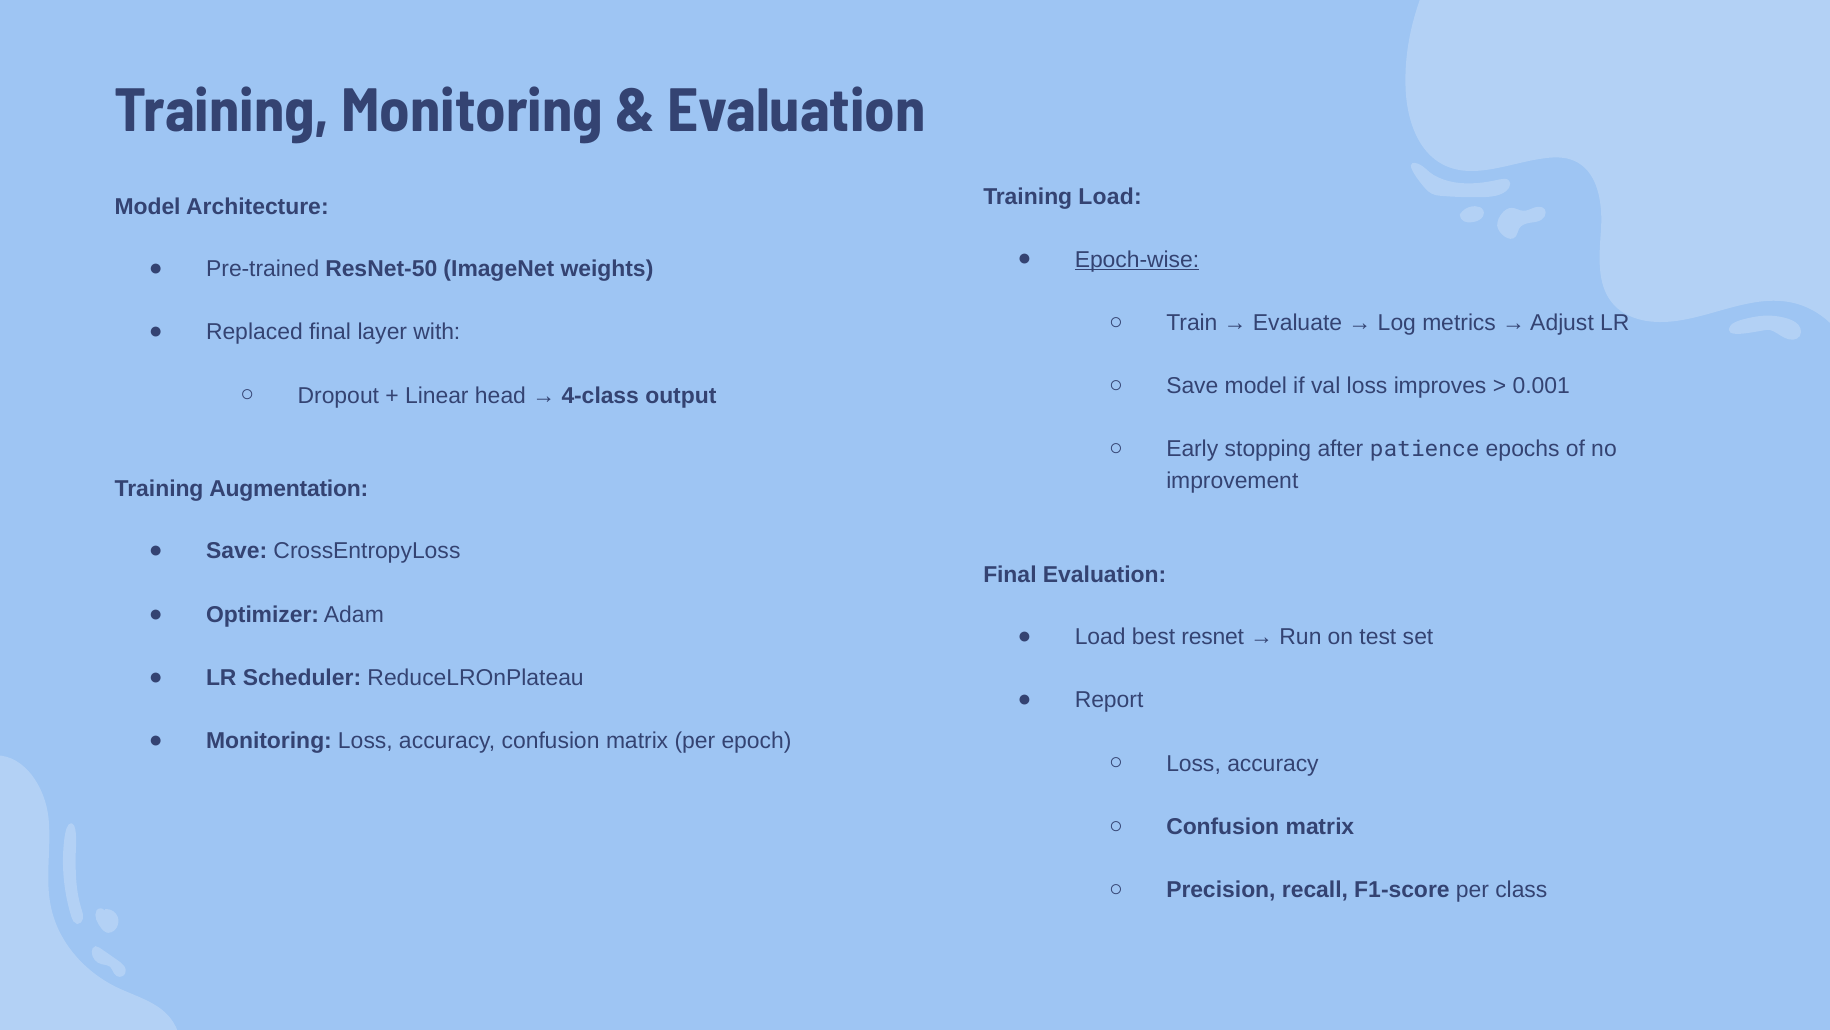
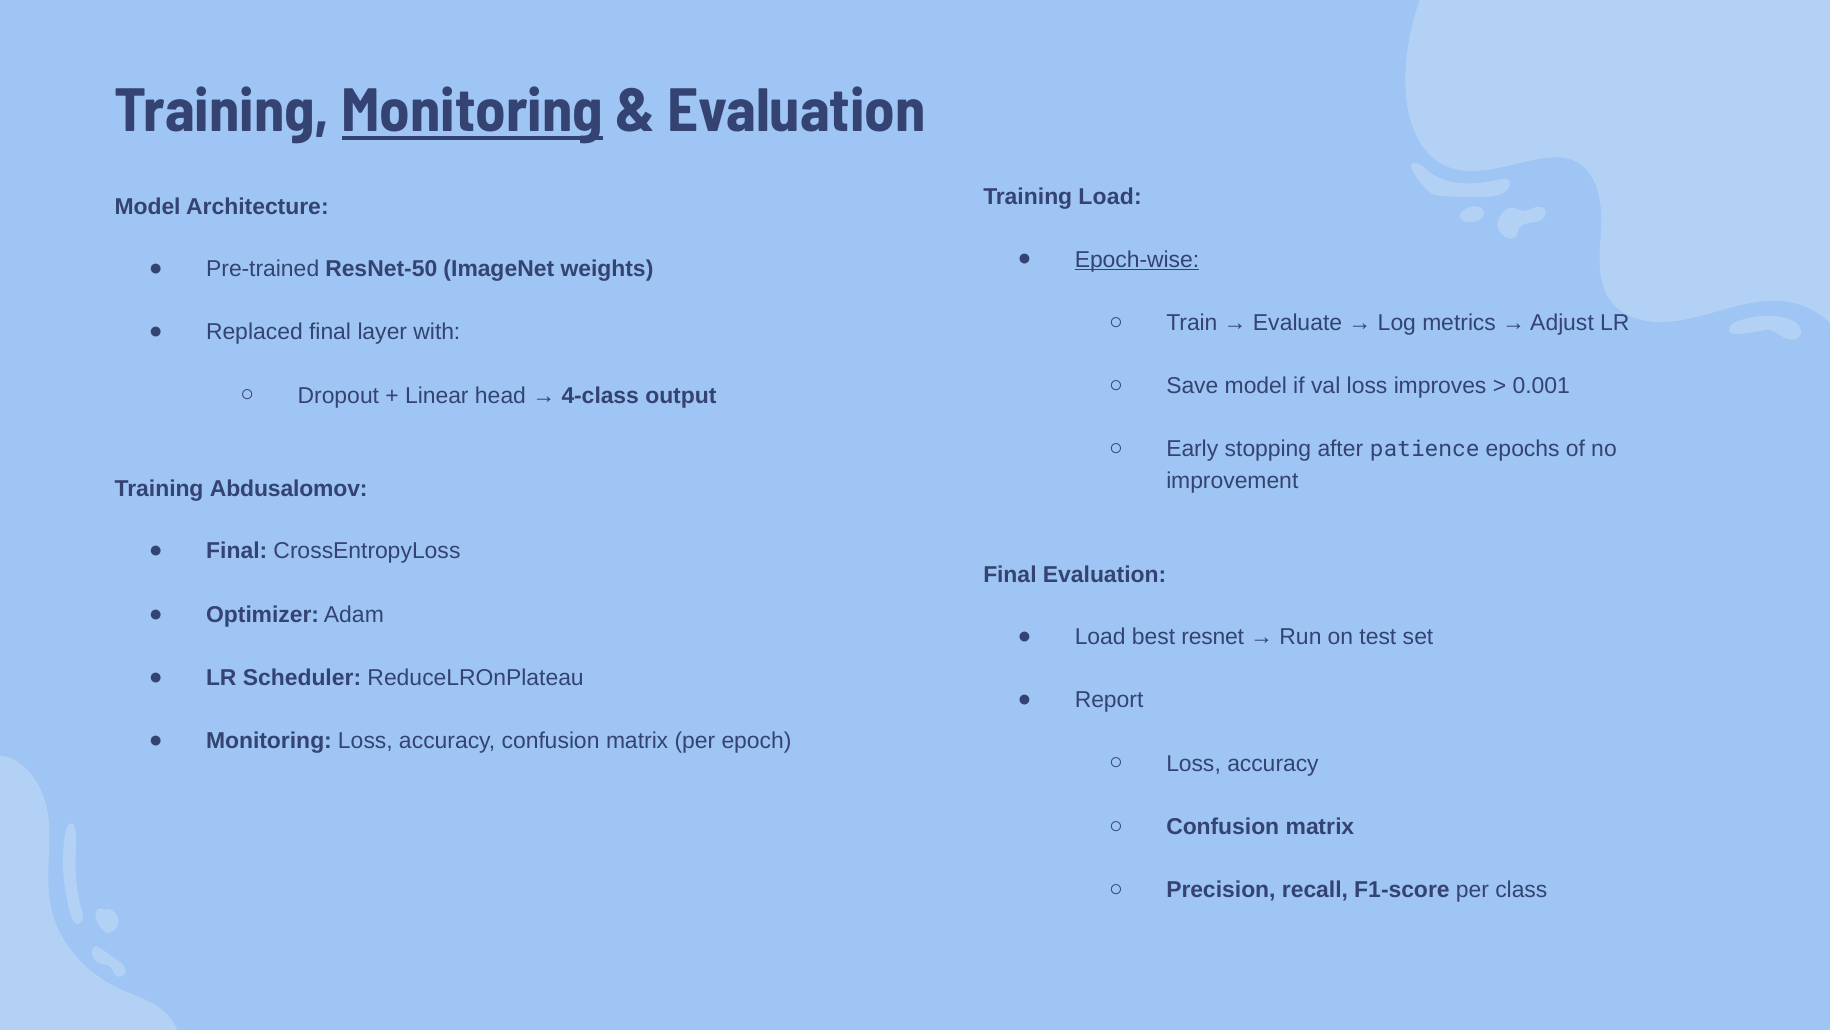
Monitoring underline: none -> present (472, 111)
Augmentation: Augmentation -> Abdusalomov (289, 489)
Save: Save -> Final (237, 551)
